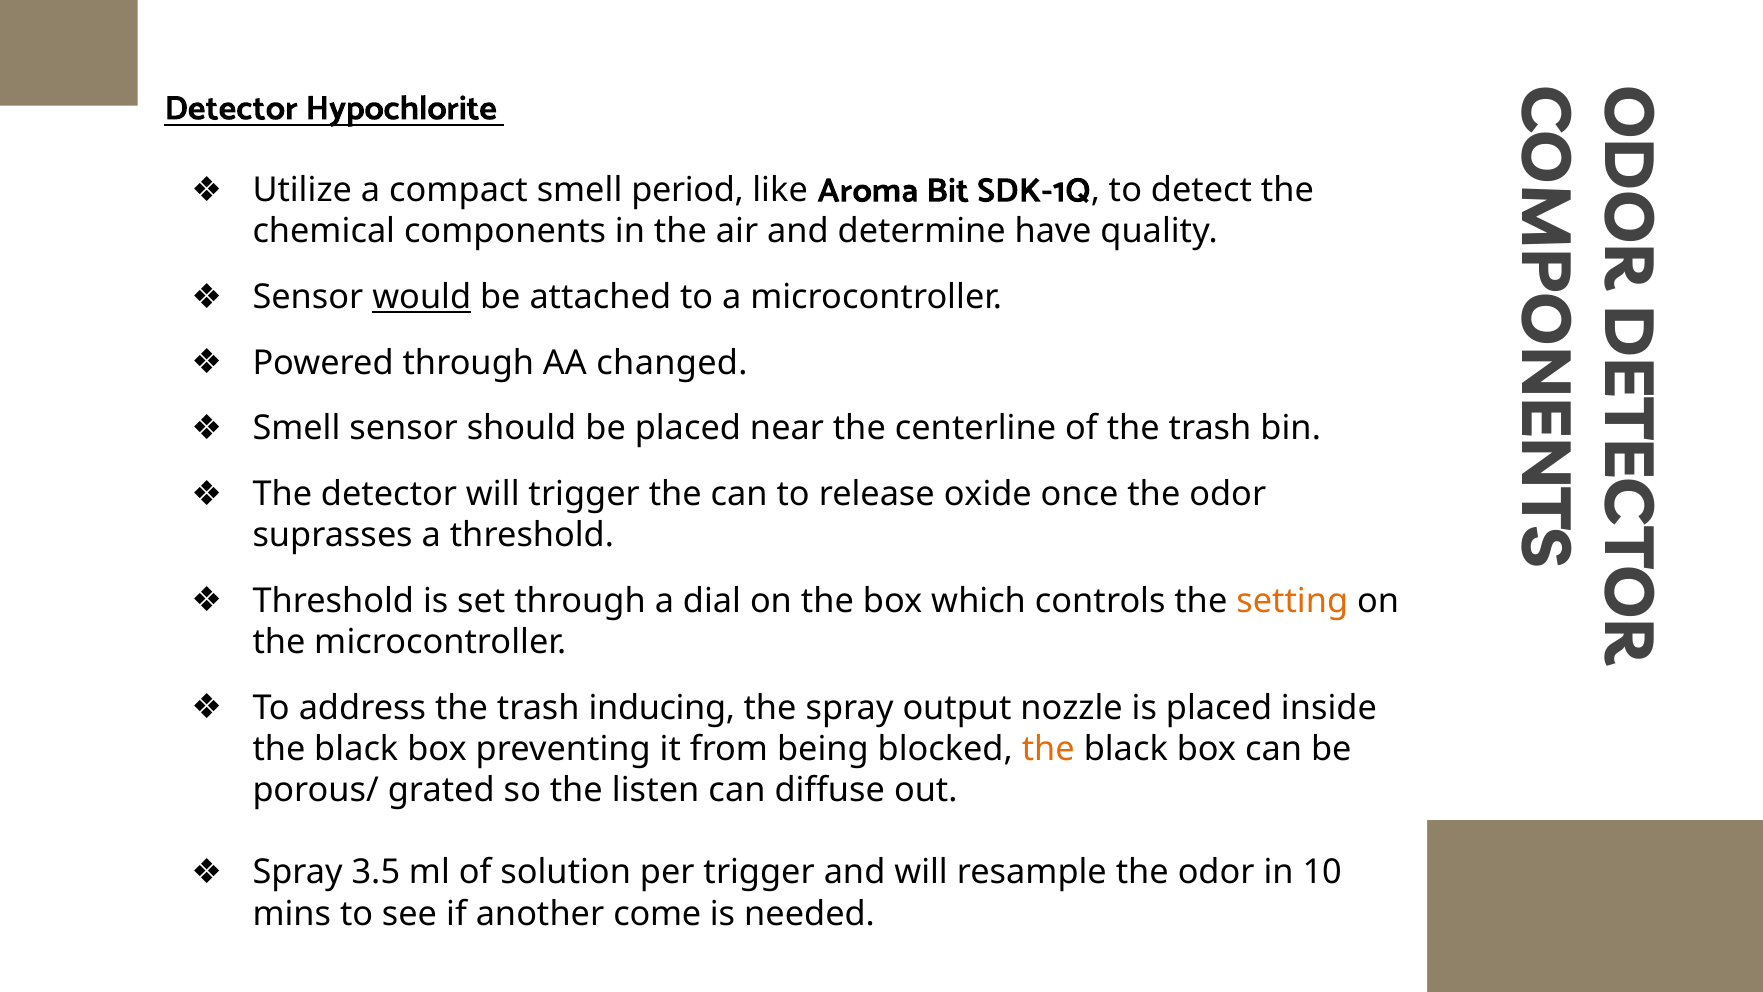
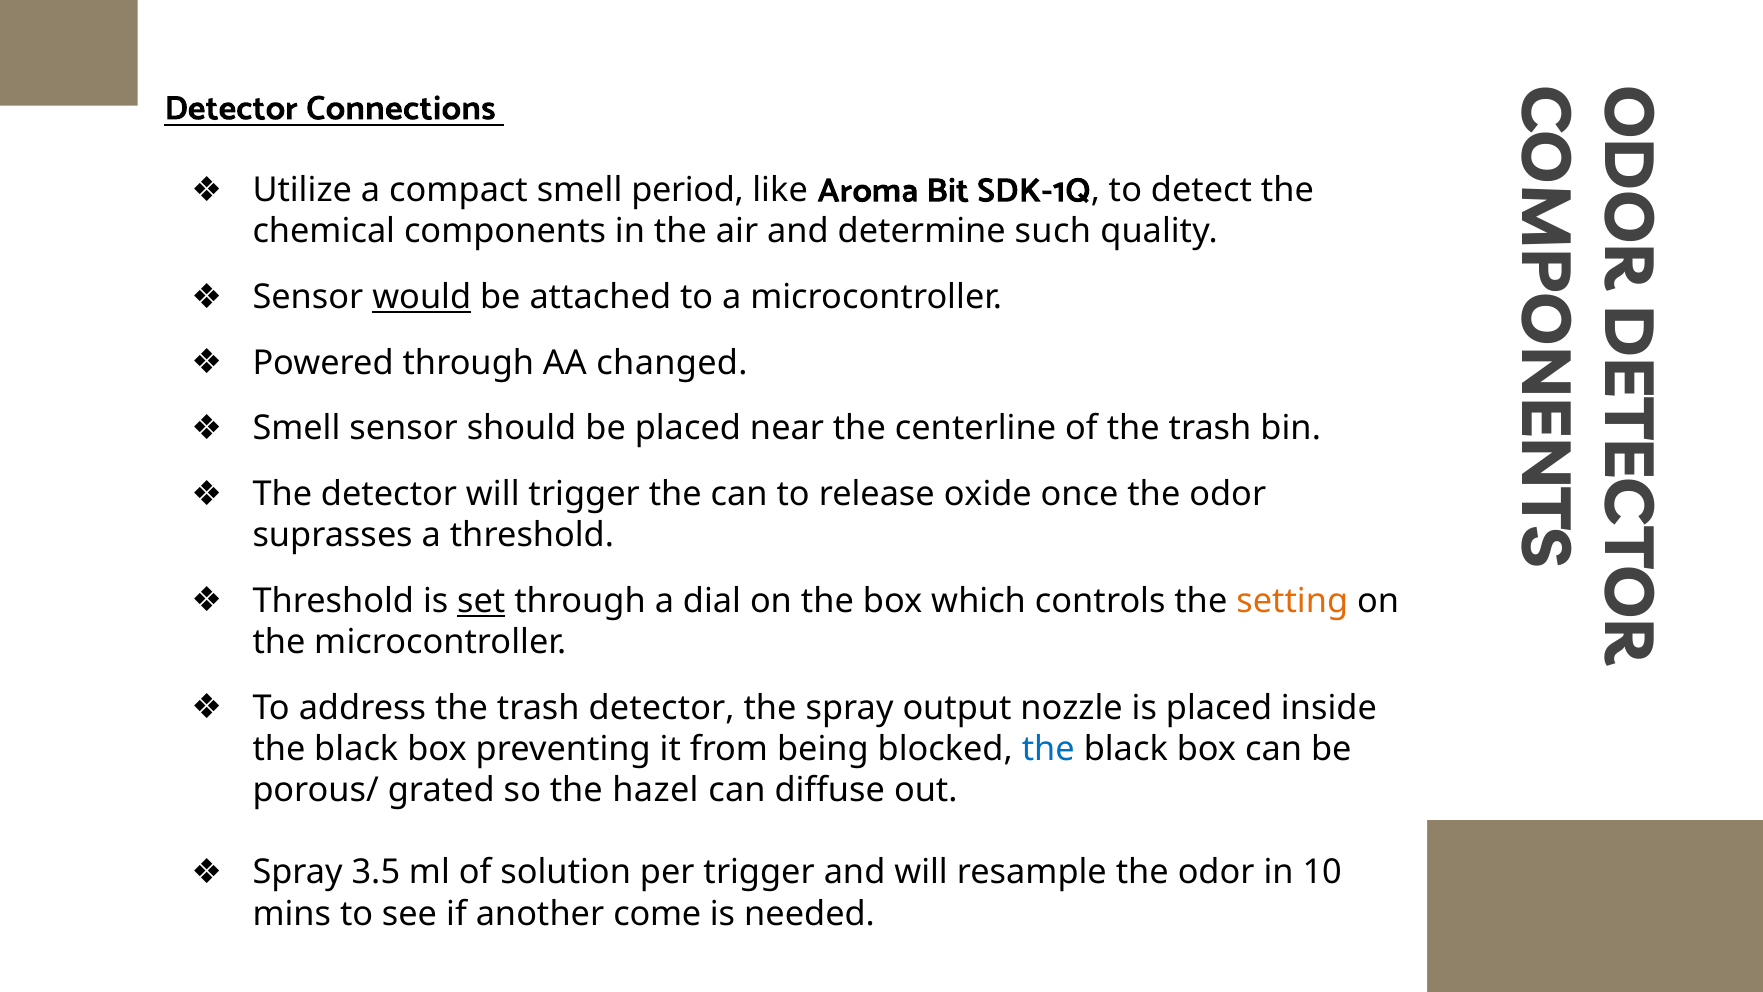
Hypochlorite: Hypochlorite -> Connections (401, 108)
have: have -> such (1053, 231)
set underline: none -> present (481, 601)
trash inducing: inducing -> detector (662, 708)
the colour: orange -> blue (1048, 749)
listen: listen -> hazel (655, 790)
